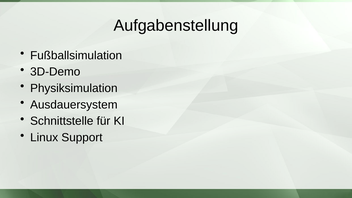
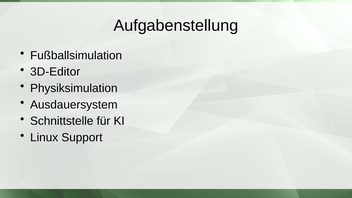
3D-Demo: 3D-Demo -> 3D-Editor (55, 72)
